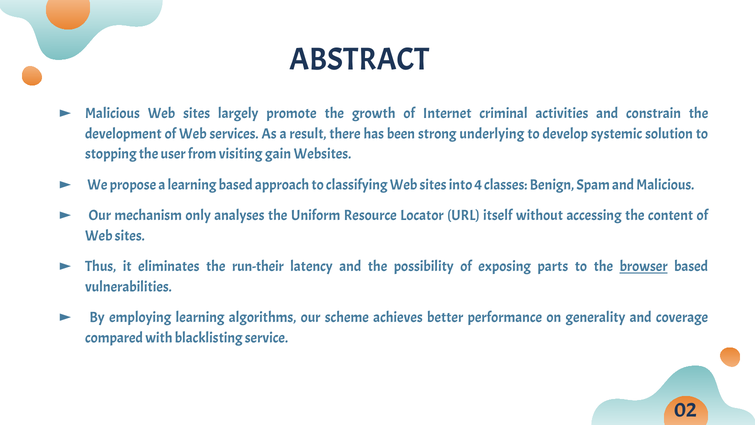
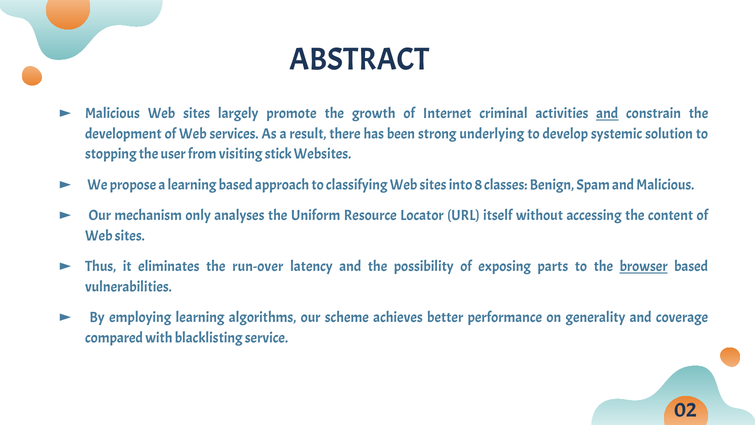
and underline: none -> present (607, 113)
gain: gain -> stick (278, 154)
4: 4 -> 8 (478, 185)
run-their: run-their -> run-over (258, 266)
